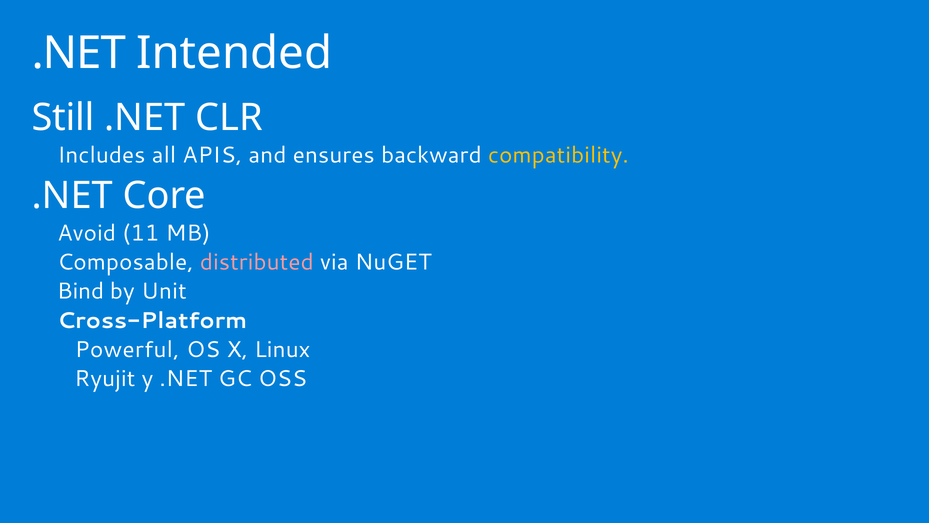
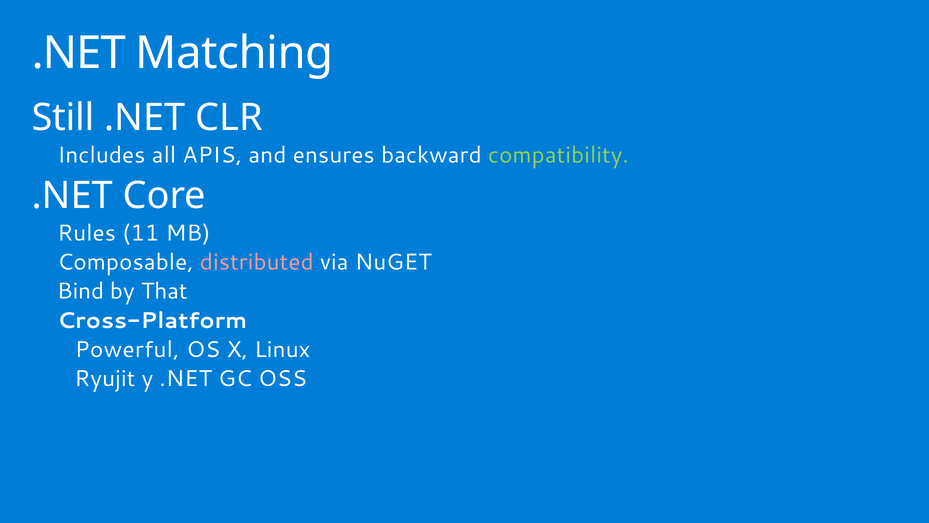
Intended: Intended -> Matching (234, 53)
compatibility colour: yellow -> light green (558, 155)
Avoid: Avoid -> Rules (87, 233)
Unit: Unit -> That (164, 291)
